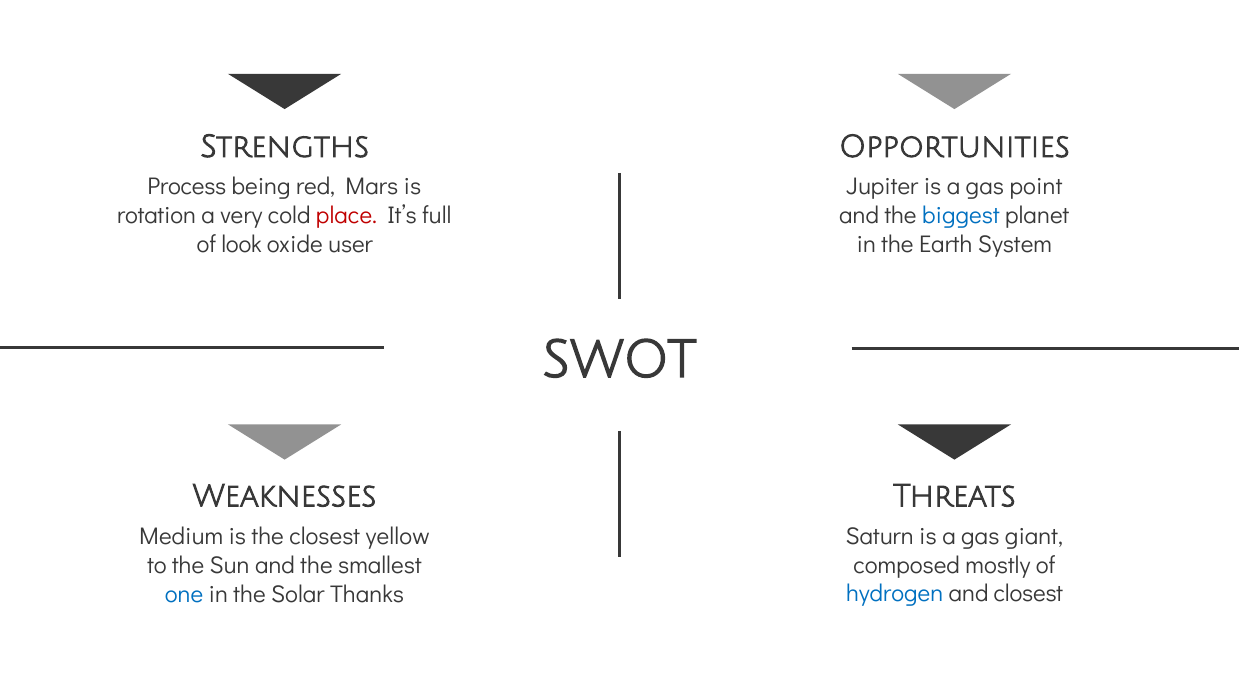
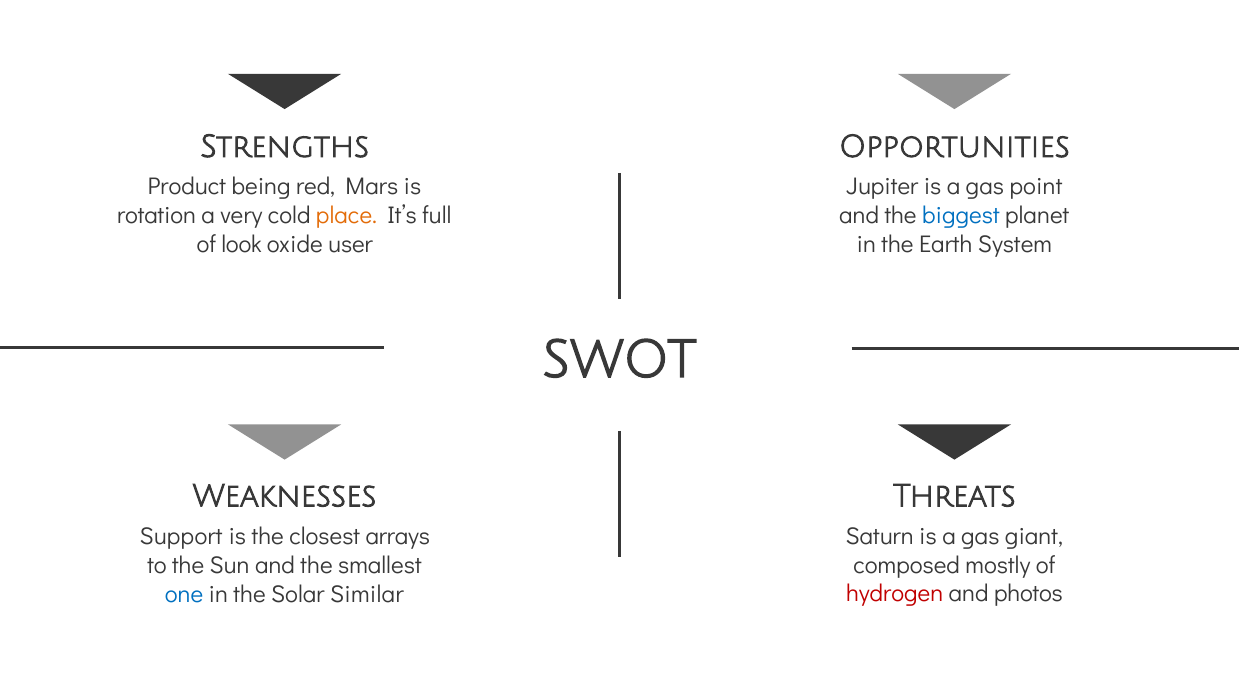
Process: Process -> Product (187, 187)
place colour: red -> orange (347, 216)
Medium: Medium -> Support (181, 536)
yellow: yellow -> arrays (398, 536)
hydrogen colour: blue -> red (895, 594)
and closest: closest -> photos (1028, 594)
Thanks: Thanks -> Similar (367, 594)
